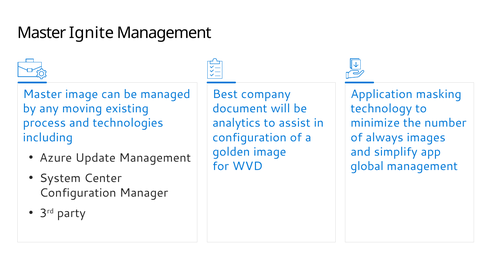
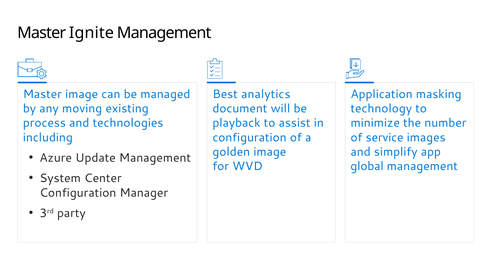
company: company -> analytics (266, 94)
analytics: analytics -> playback (236, 123)
always: always -> service (385, 138)
